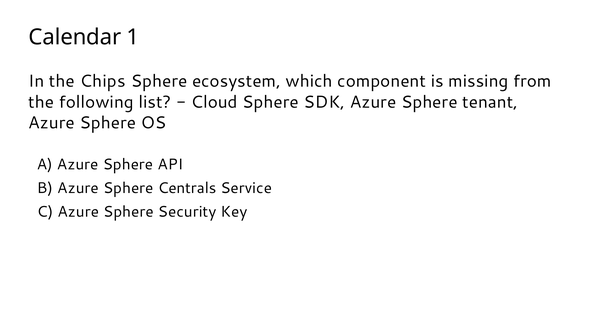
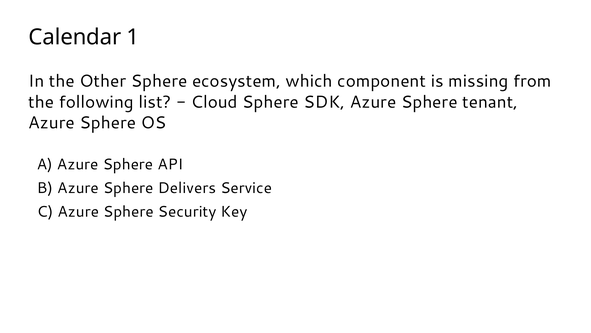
Chips: Chips -> Other (103, 81)
Centrals: Centrals -> Delivers (187, 188)
